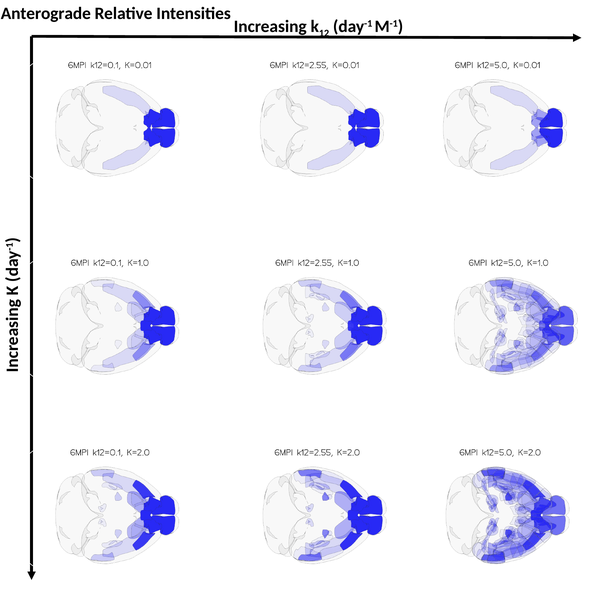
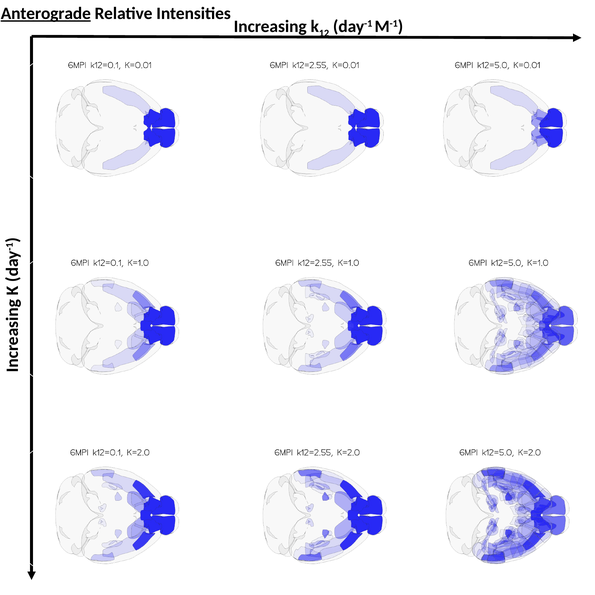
Anterograde underline: none -> present (46, 14)
